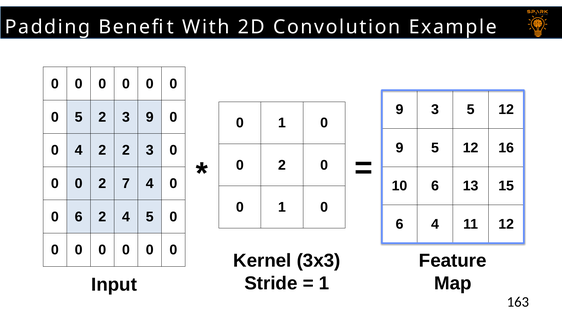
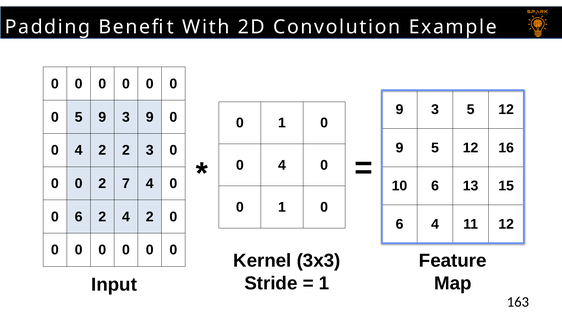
5 2: 2 -> 9 (102, 117)
2: 2 -> 4 (282, 165)
2 4 5: 5 -> 2 (150, 217)
